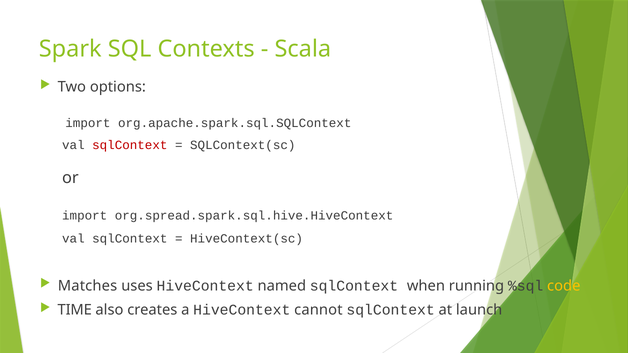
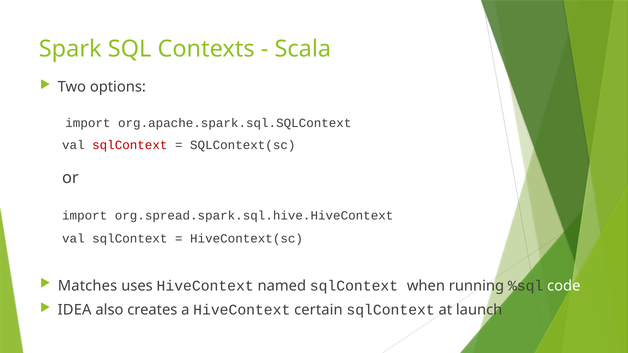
code colour: yellow -> white (564, 286)
TIME: TIME -> IDEA (75, 310)
cannot: cannot -> certain (318, 310)
